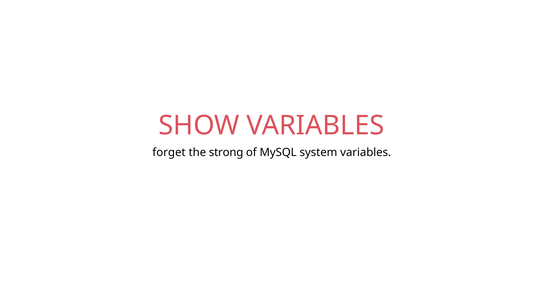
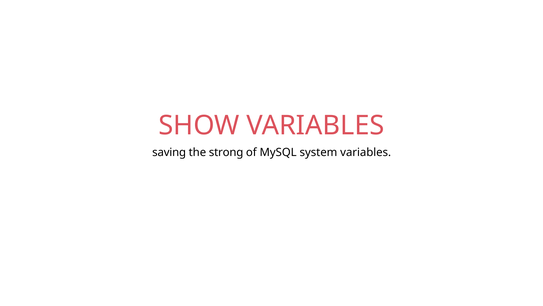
forget: forget -> saving (169, 152)
